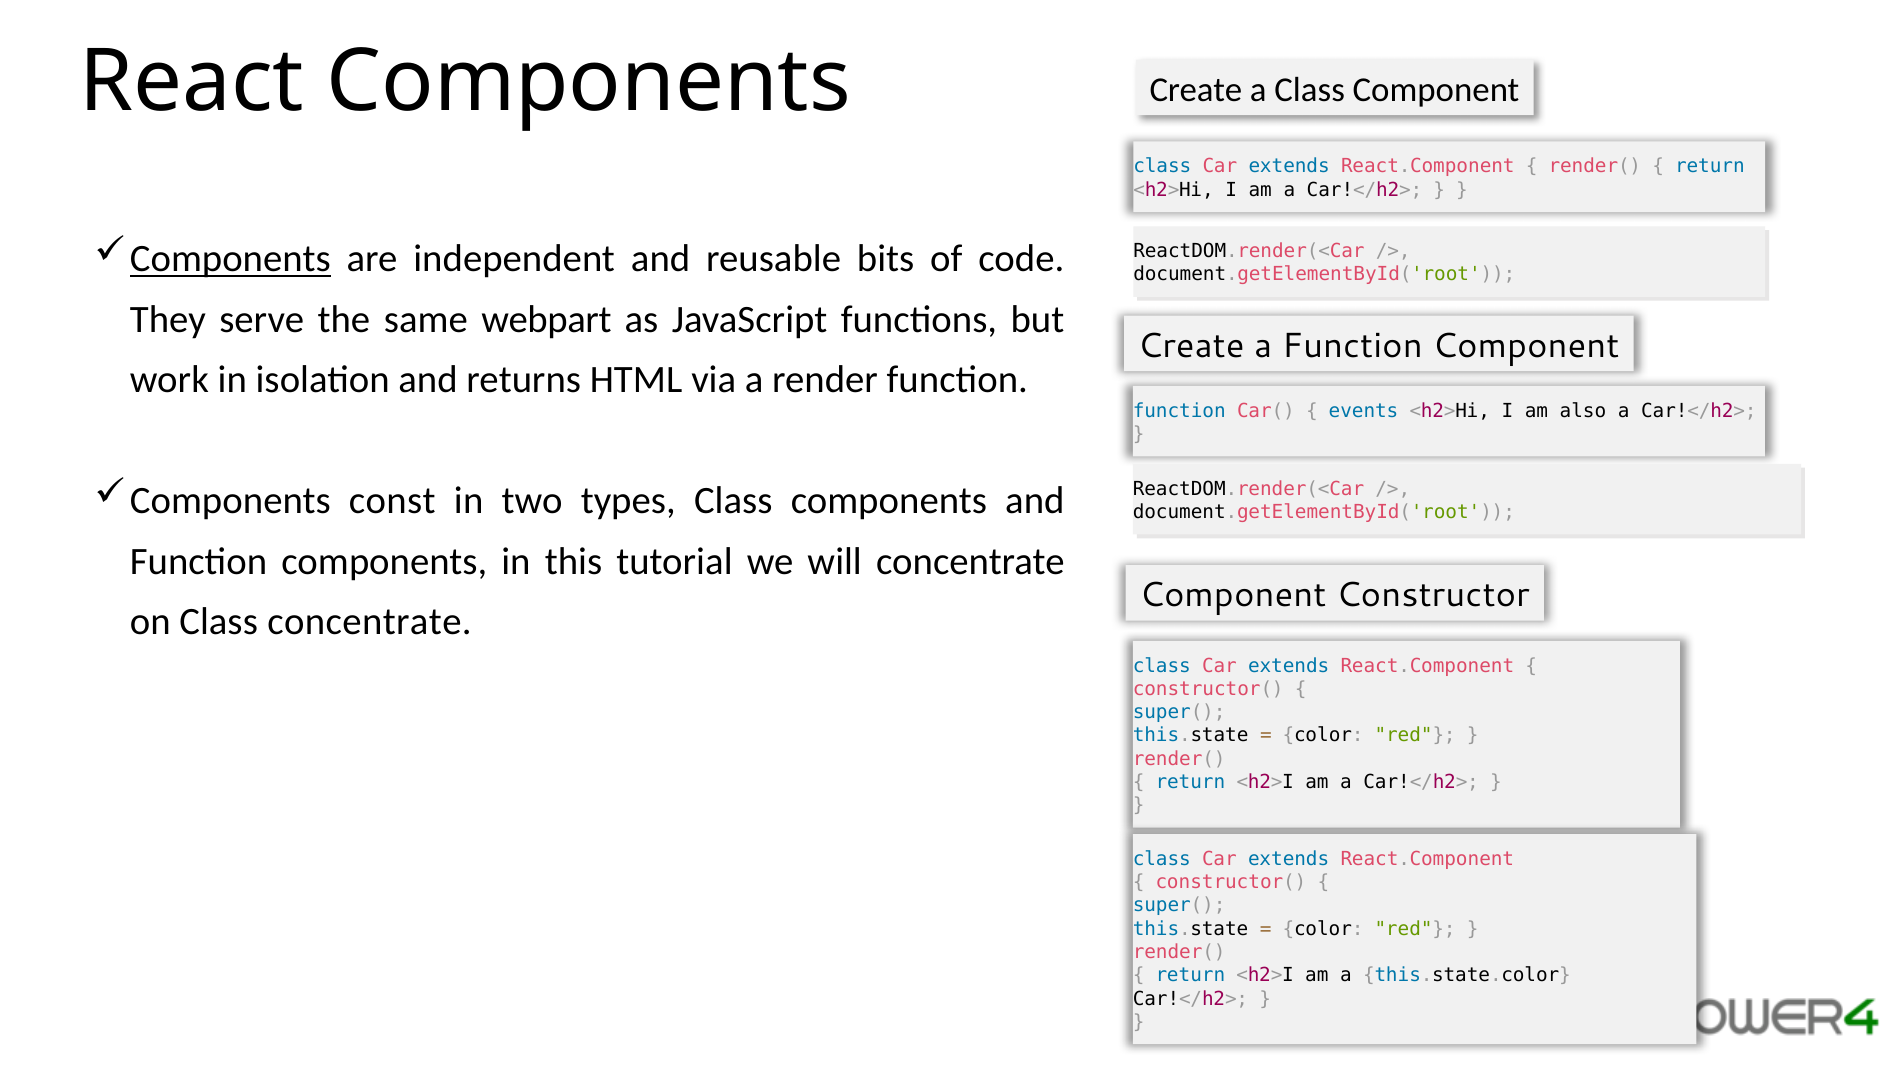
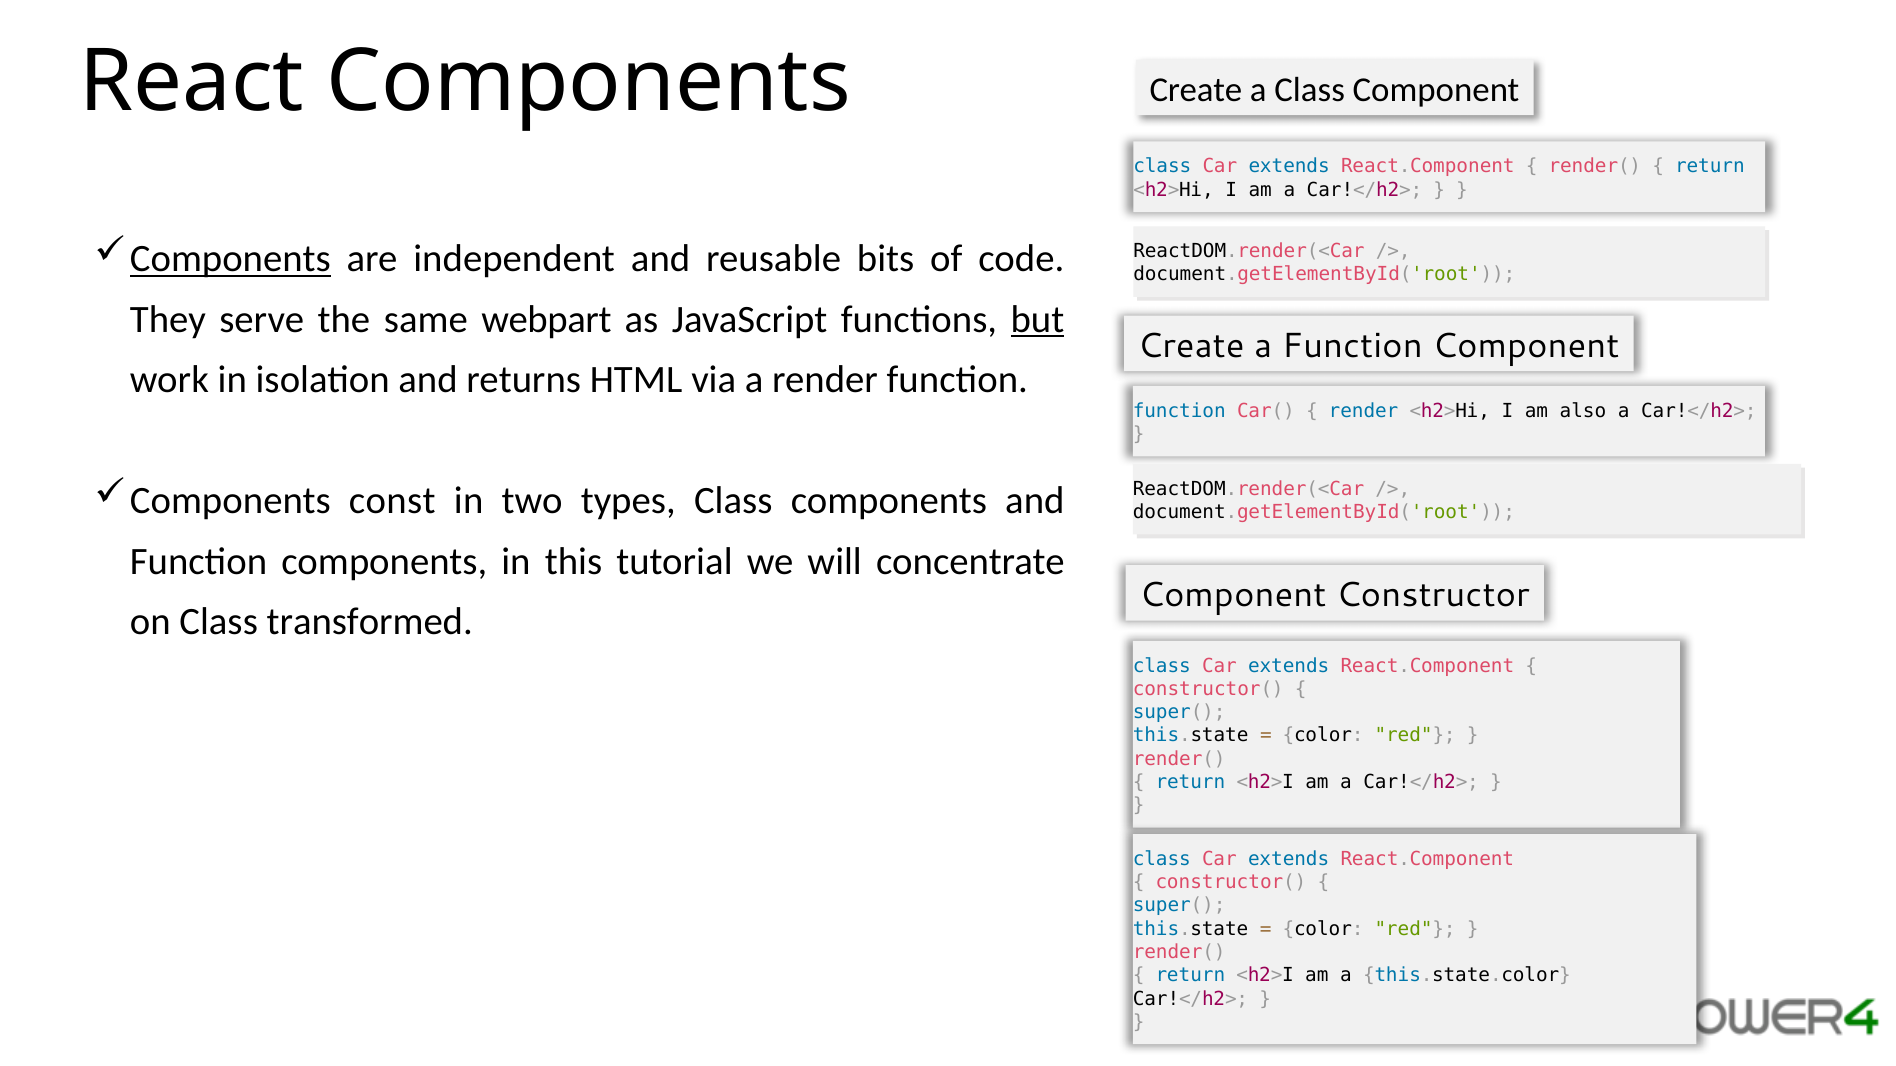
but underline: none -> present (1037, 320)
events: events -> render (1364, 411)
Class concentrate: concentrate -> transformed (370, 622)
